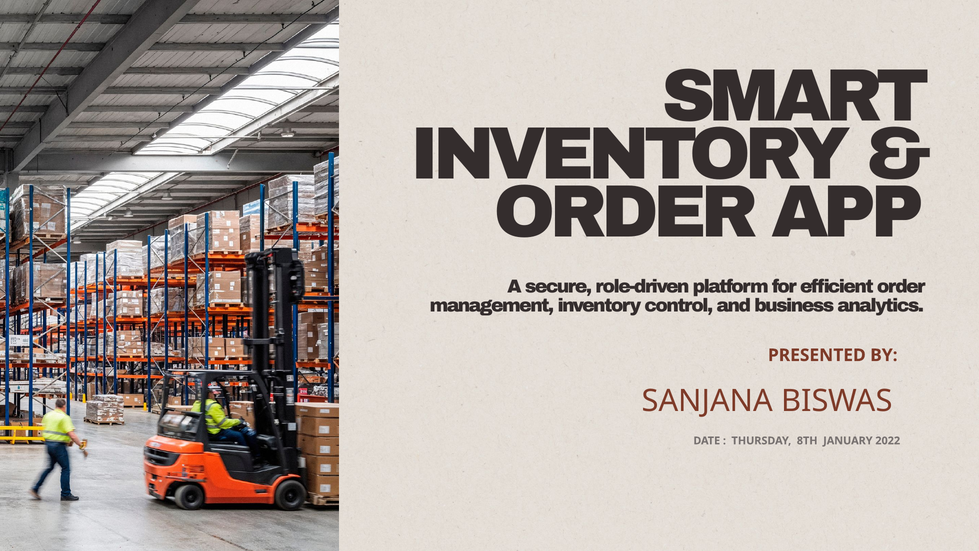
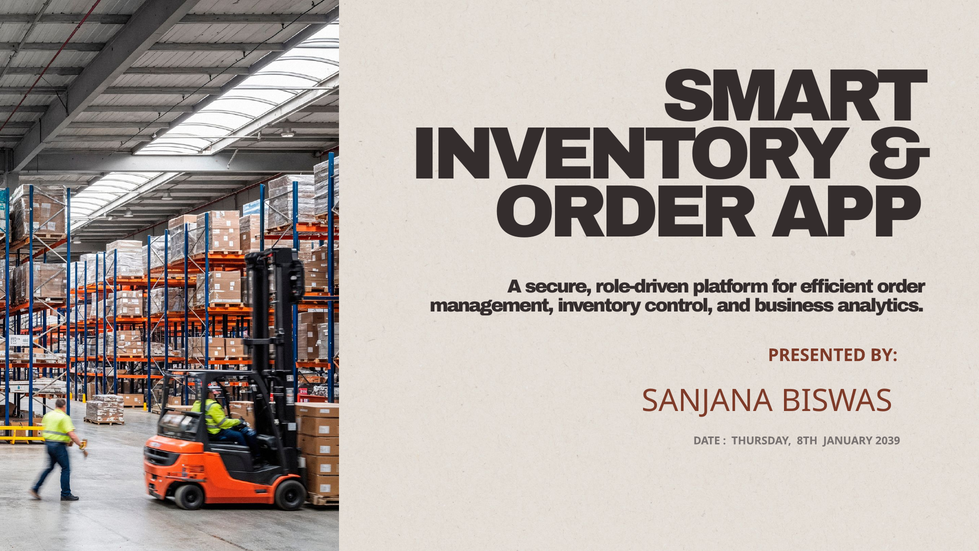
2022: 2022 -> 2039 (888, 441)
